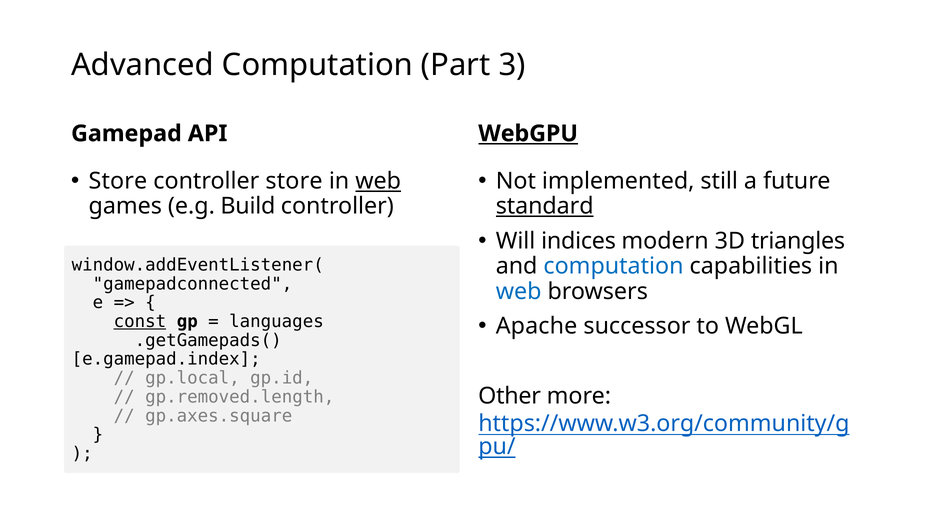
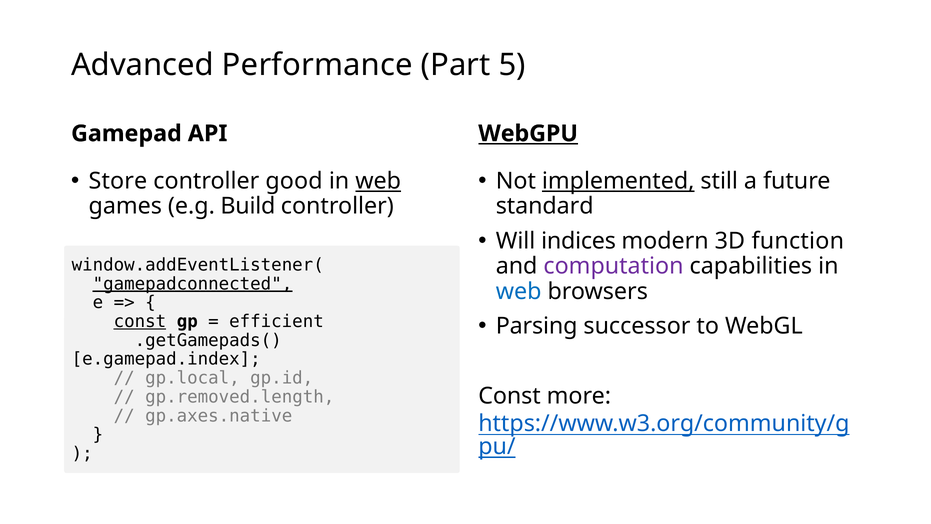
Advanced Computation: Computation -> Performance (317, 65)
3: 3 -> 5 (512, 65)
controller store: store -> good (294, 181)
implemented underline: none -> present (618, 181)
standard underline: present -> none (545, 206)
triangles: triangles -> function (798, 241)
computation colour: blue -> purple (614, 266)
gamepadconnected underline: none -> present (192, 284)
languages: languages -> efficient (276, 321)
Apache: Apache -> Parsing (537, 326)
Other: Other -> Const (510, 396)
gp.axes.square: gp.axes.square -> gp.axes.native (219, 416)
